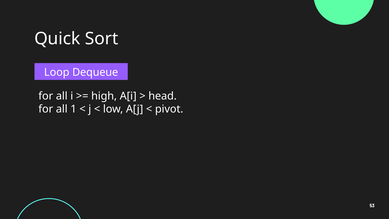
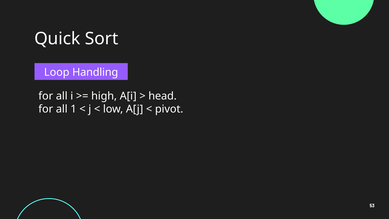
Dequeue: Dequeue -> Handling (95, 72)
